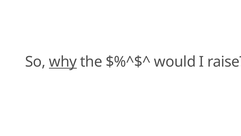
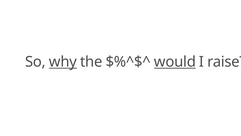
would underline: none -> present (175, 62)
